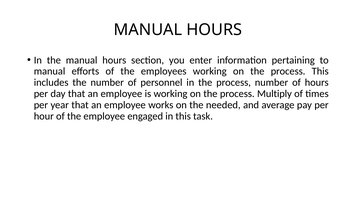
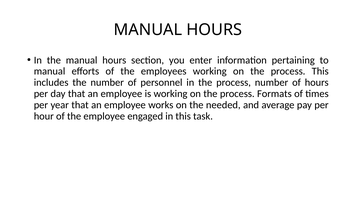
Multiply: Multiply -> Formats (274, 94)
